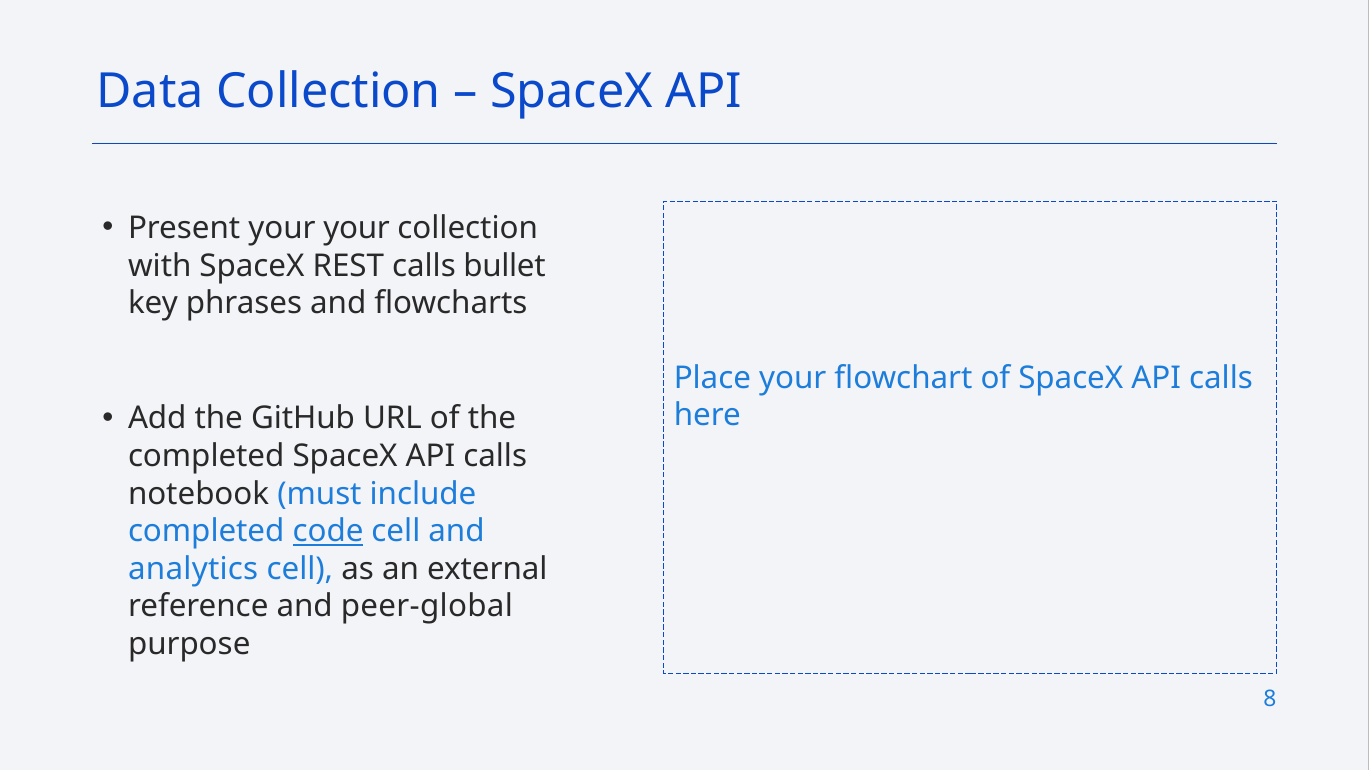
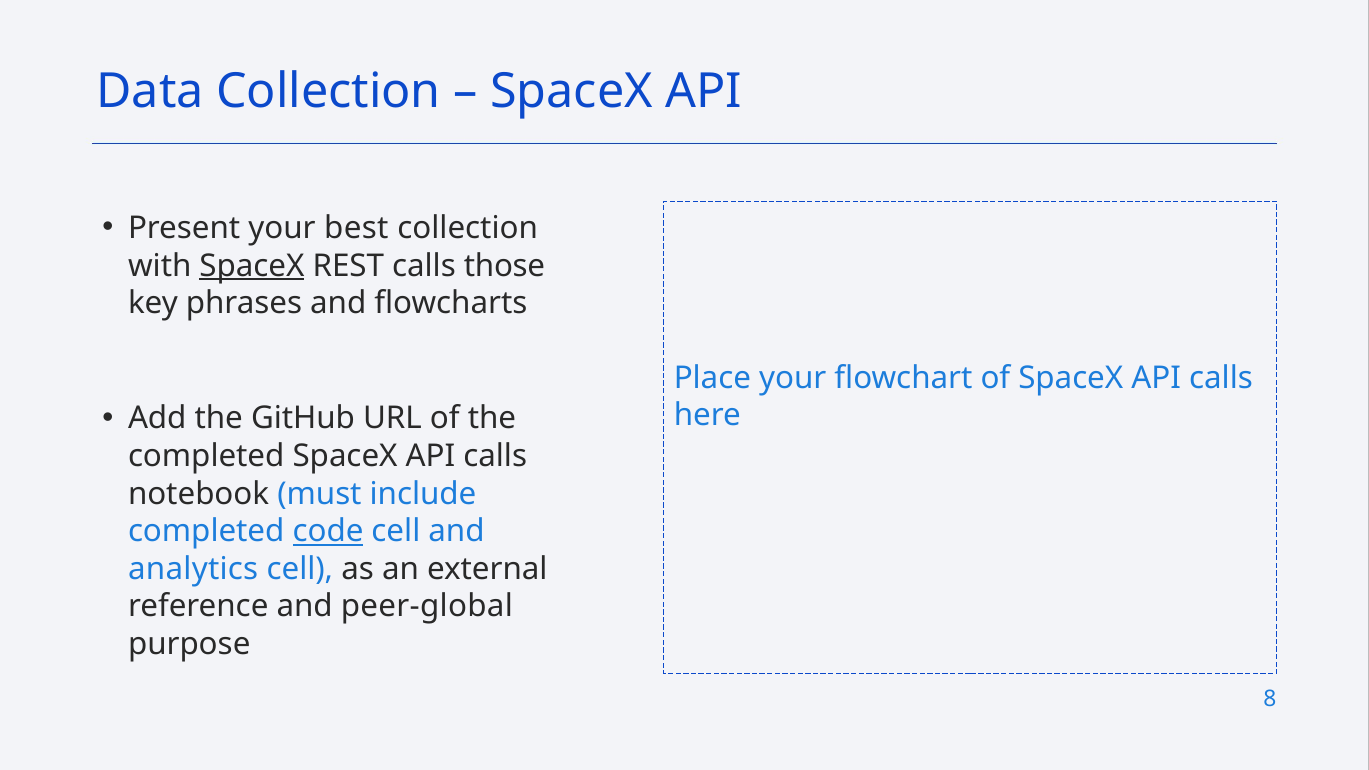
your your: your -> best (356, 228)
SpaceX underline: none -> present (252, 266)
bullet: bullet -> those (504, 266)
